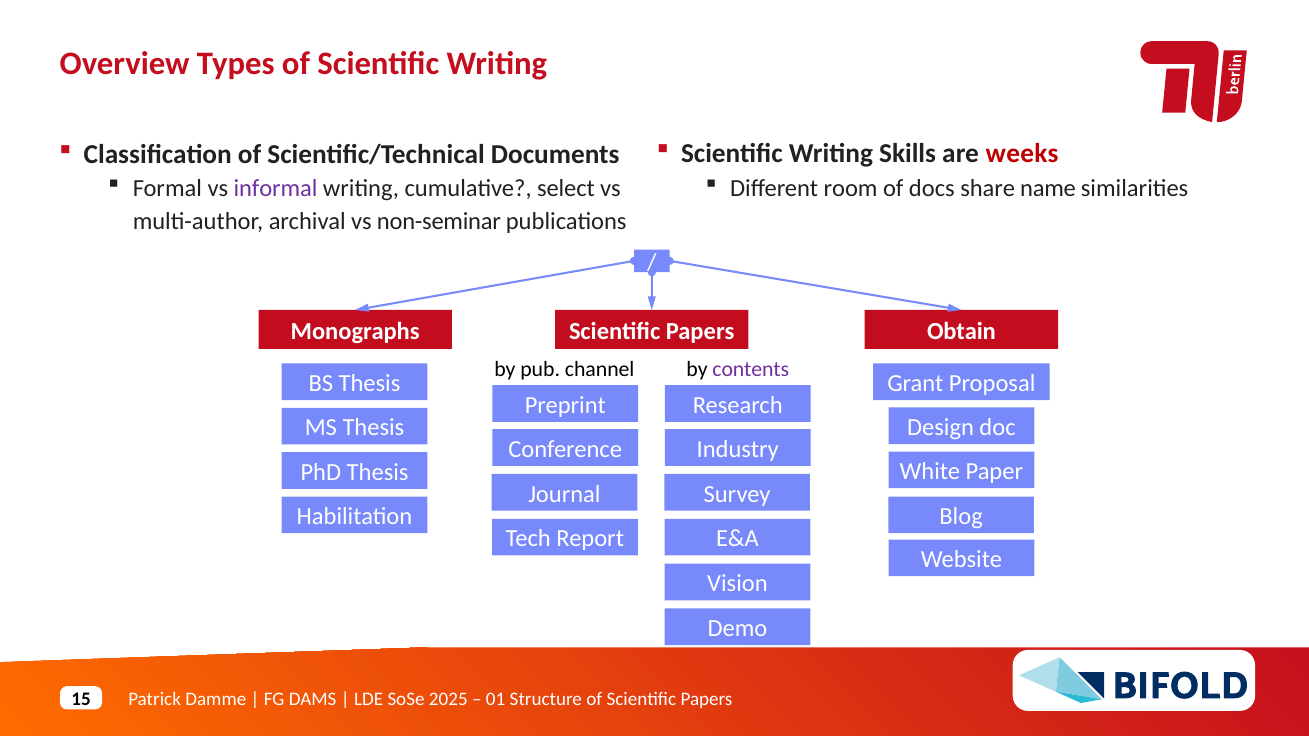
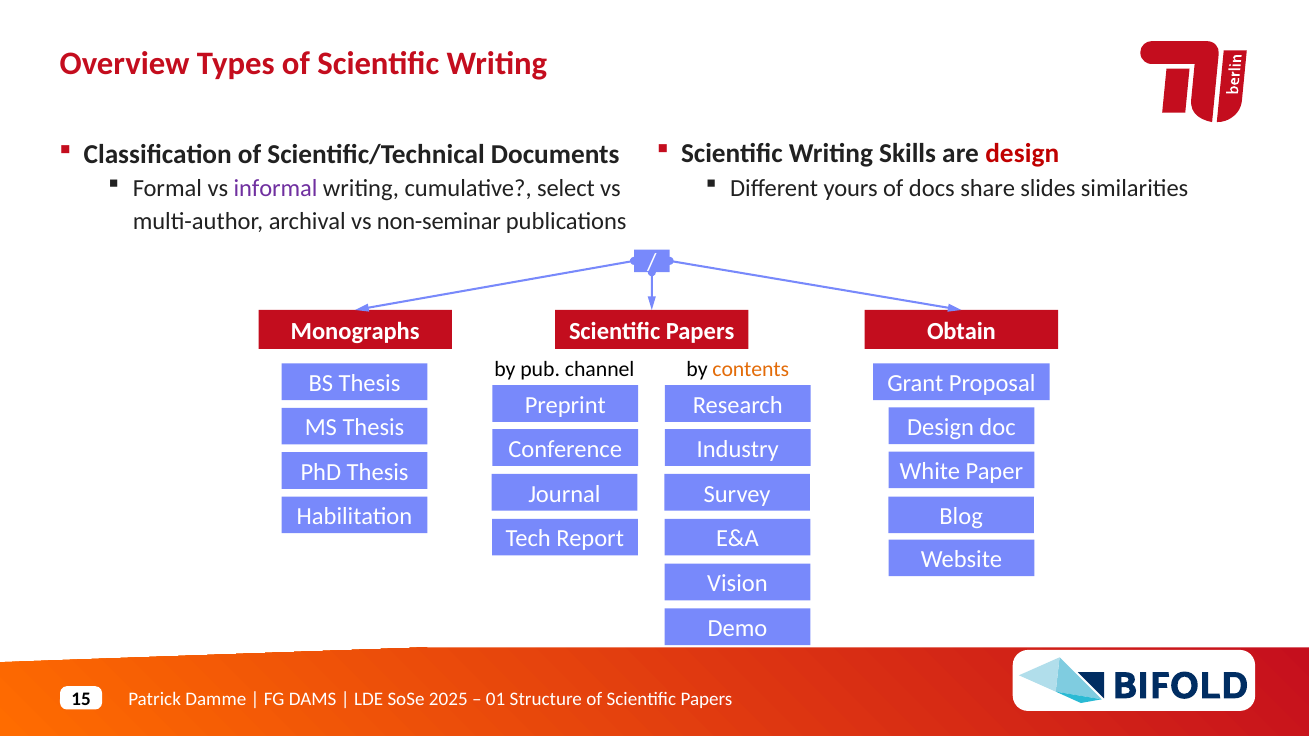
are weeks: weeks -> design (1022, 154)
room: room -> yours (851, 188)
name: name -> slides (1048, 188)
contents colour: purple -> orange (751, 370)
